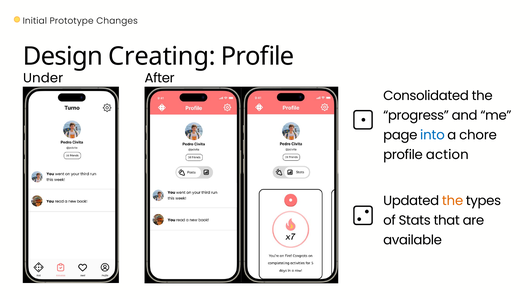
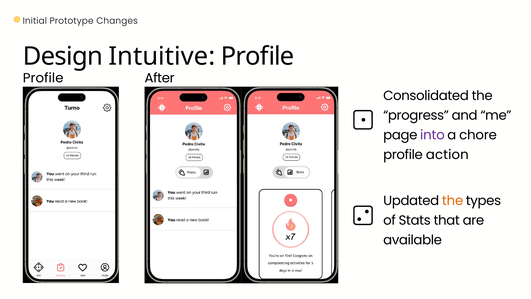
Creating: Creating -> Intuitive (162, 56)
Under: Under -> Profile (43, 78)
into colour: blue -> purple (432, 135)
